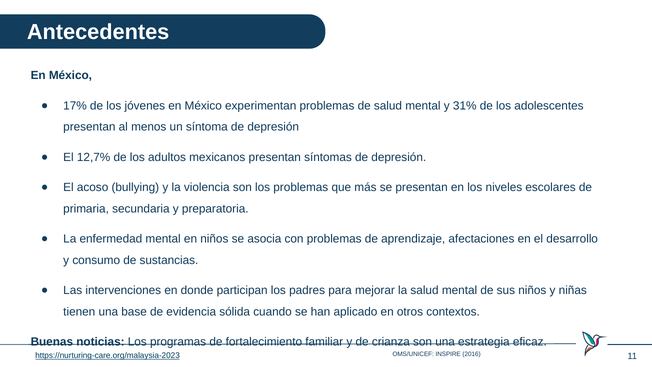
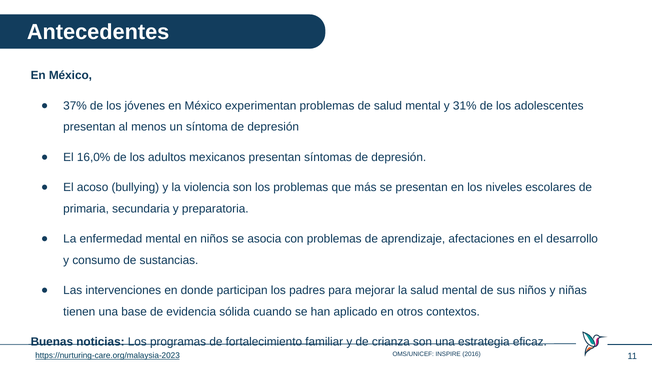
17%: 17% -> 37% (75, 106)
12,7%: 12,7% -> 16,0% (94, 157)
